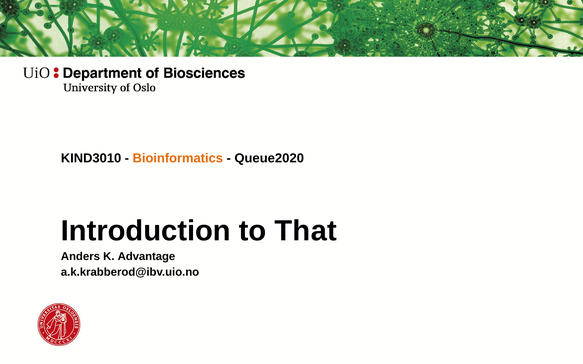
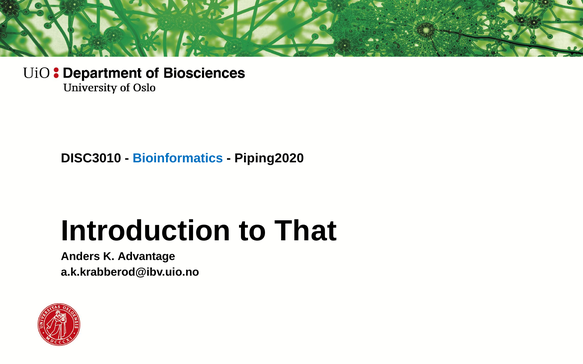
KIND3010: KIND3010 -> DISC3010 (91, 158)
Bioinformatics colour: orange -> blue (178, 158)
Queue2020: Queue2020 -> Piping2020 (269, 158)
